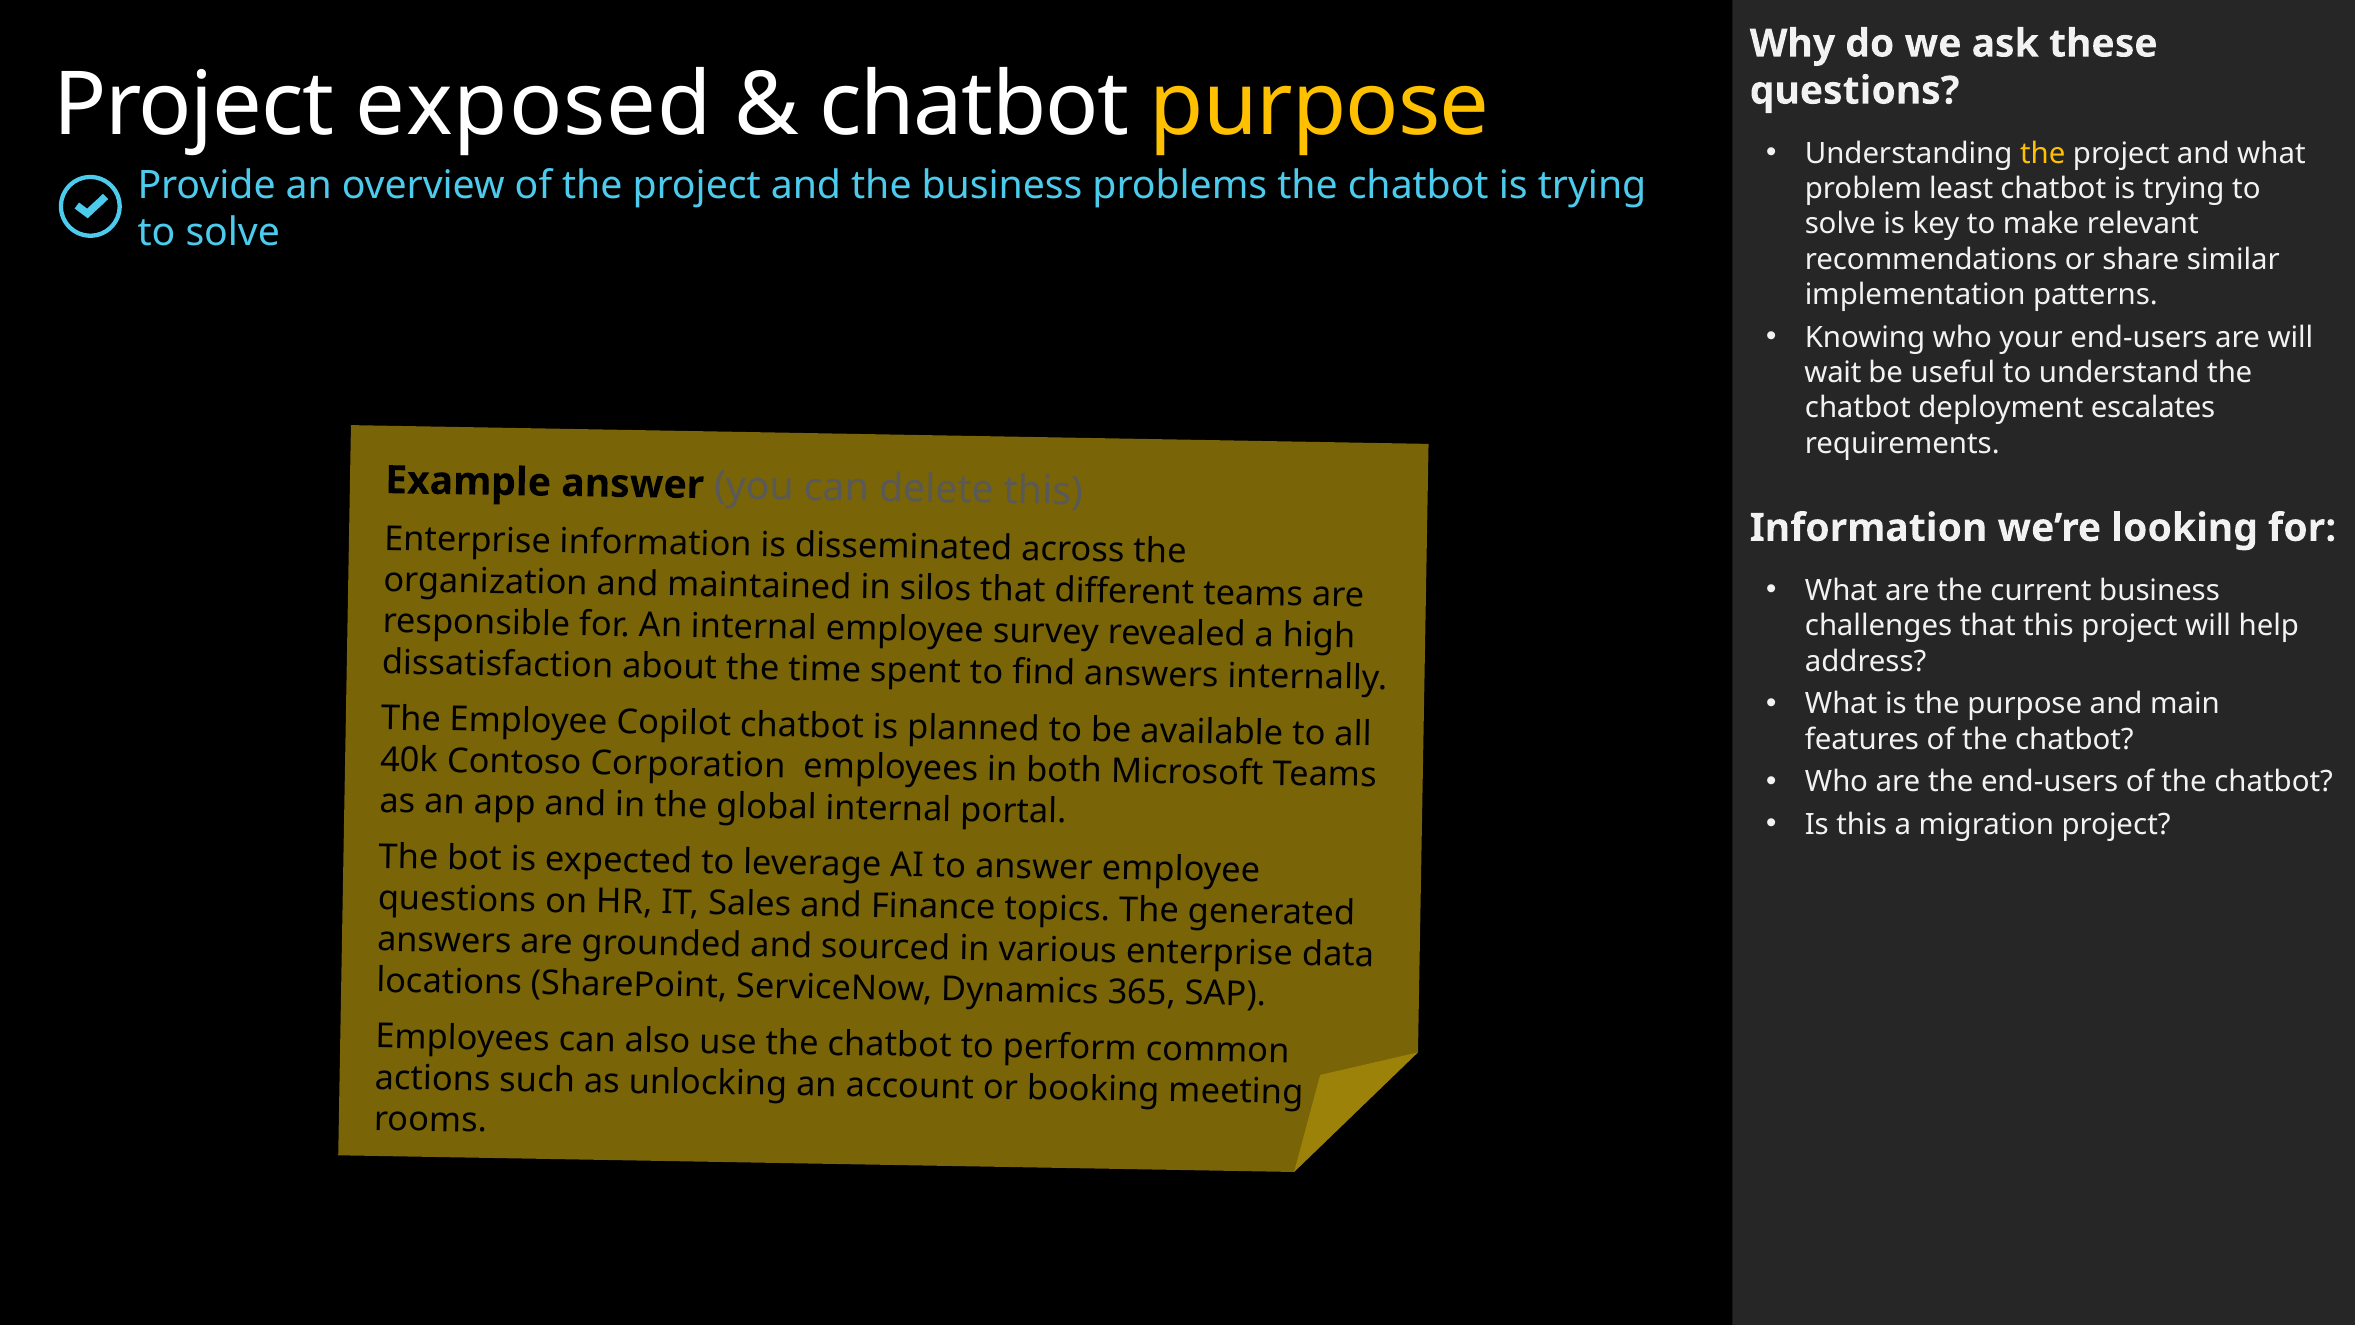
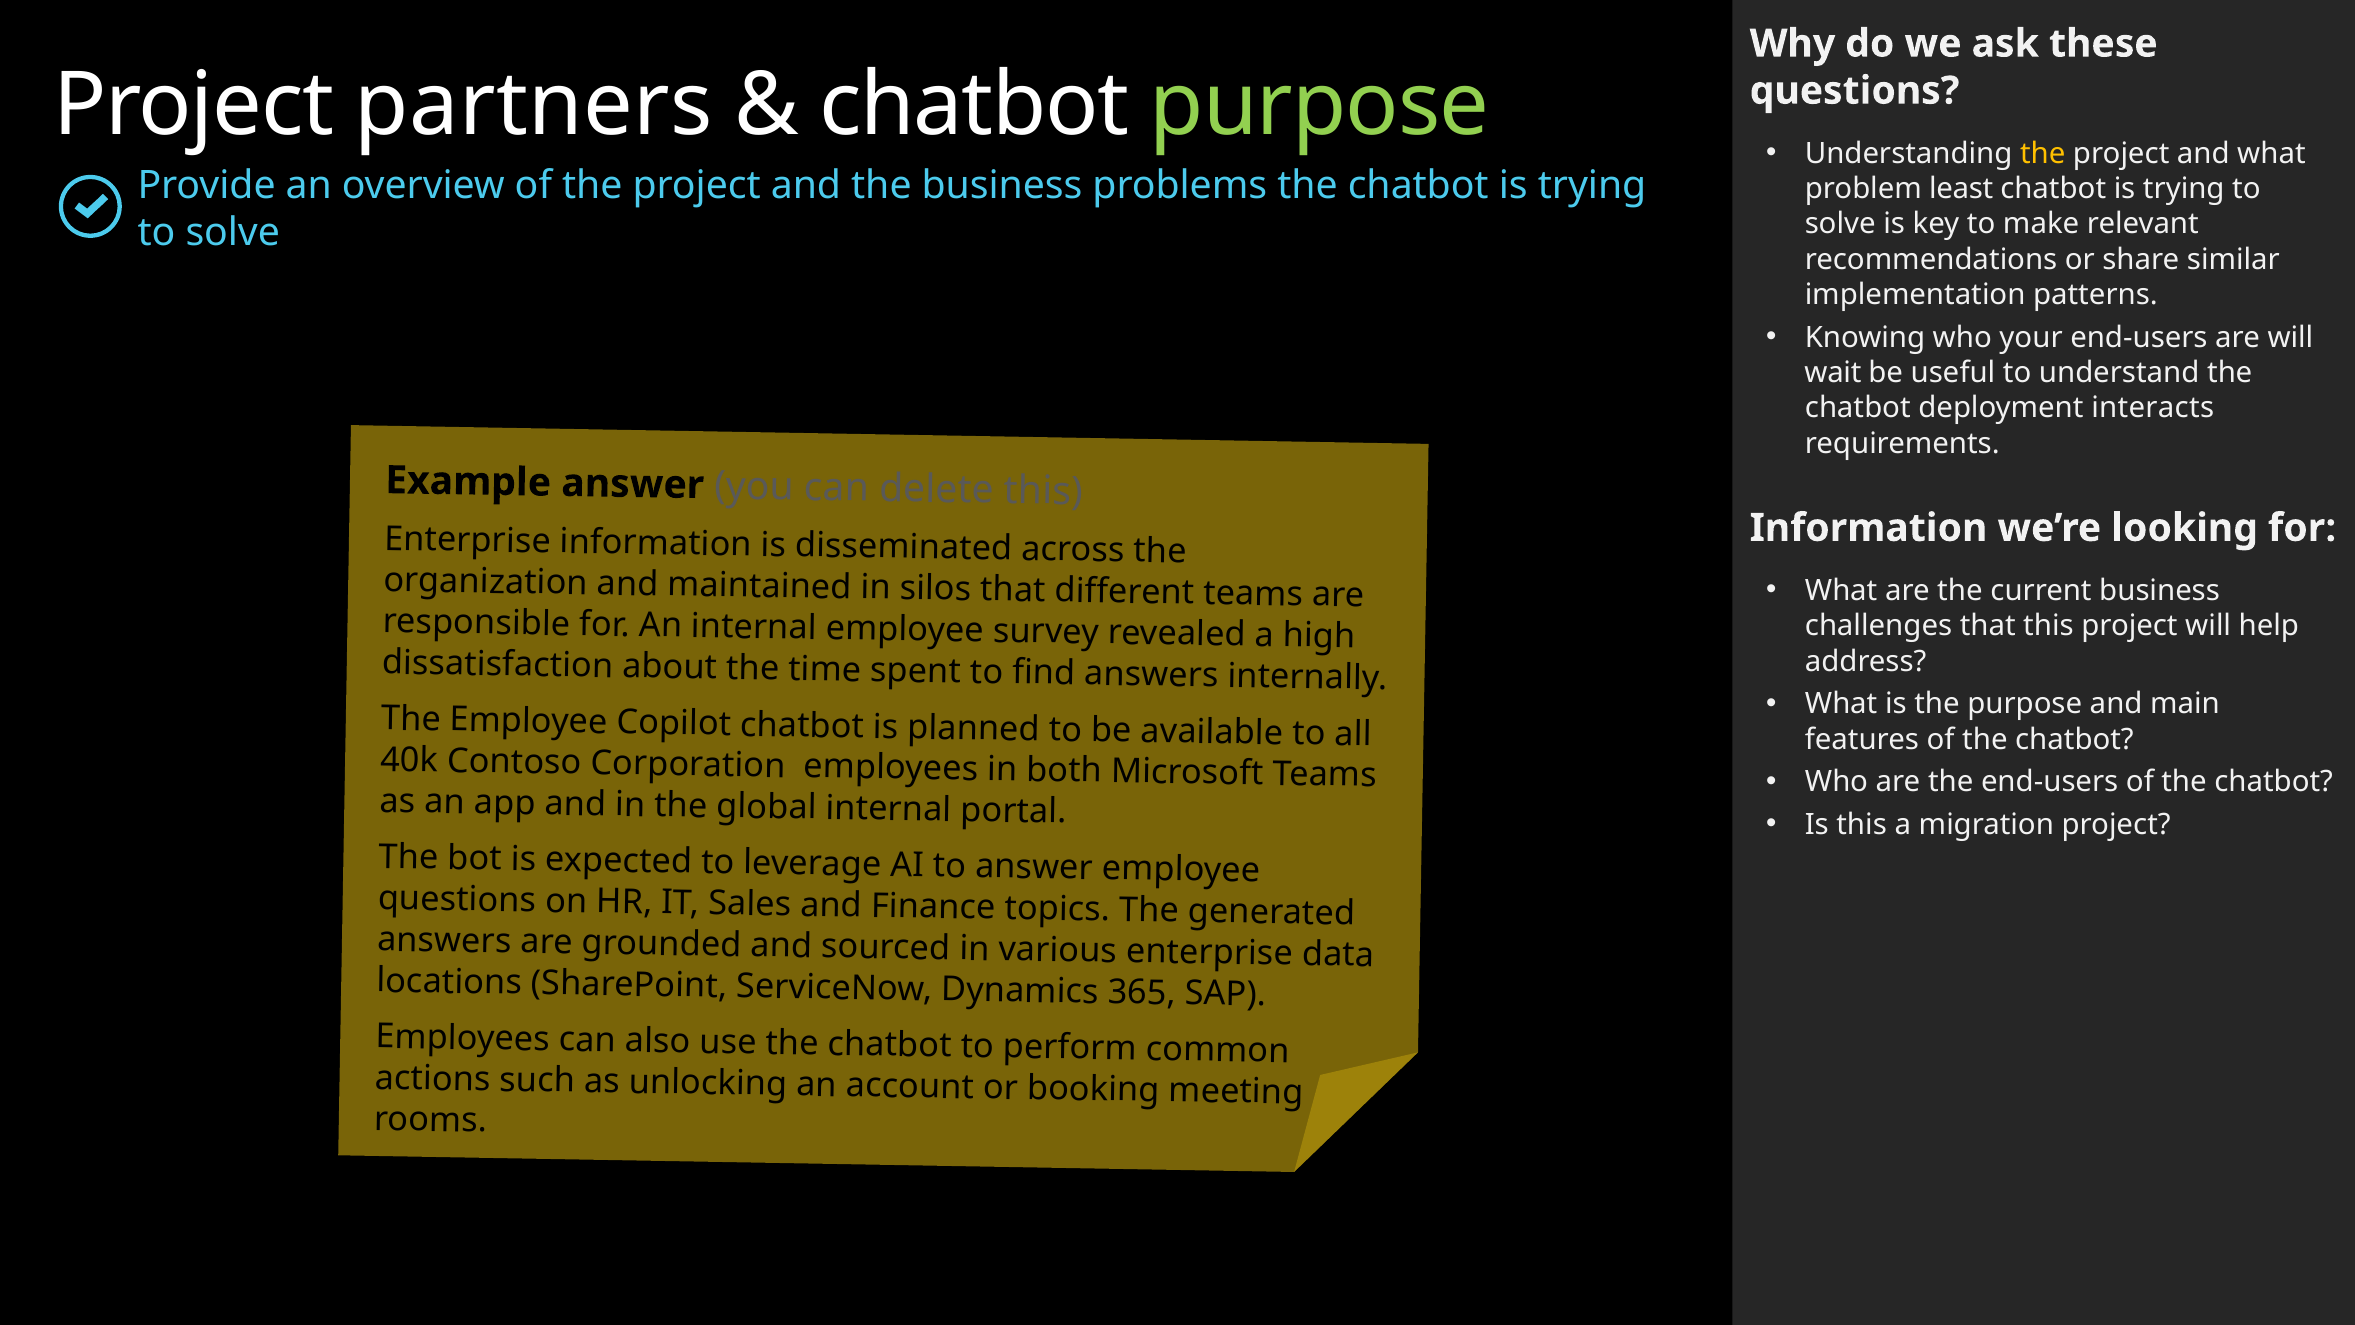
exposed: exposed -> partners (534, 105)
purpose colour: yellow -> light green (1320, 105)
escalates: escalates -> interacts (2153, 408)
